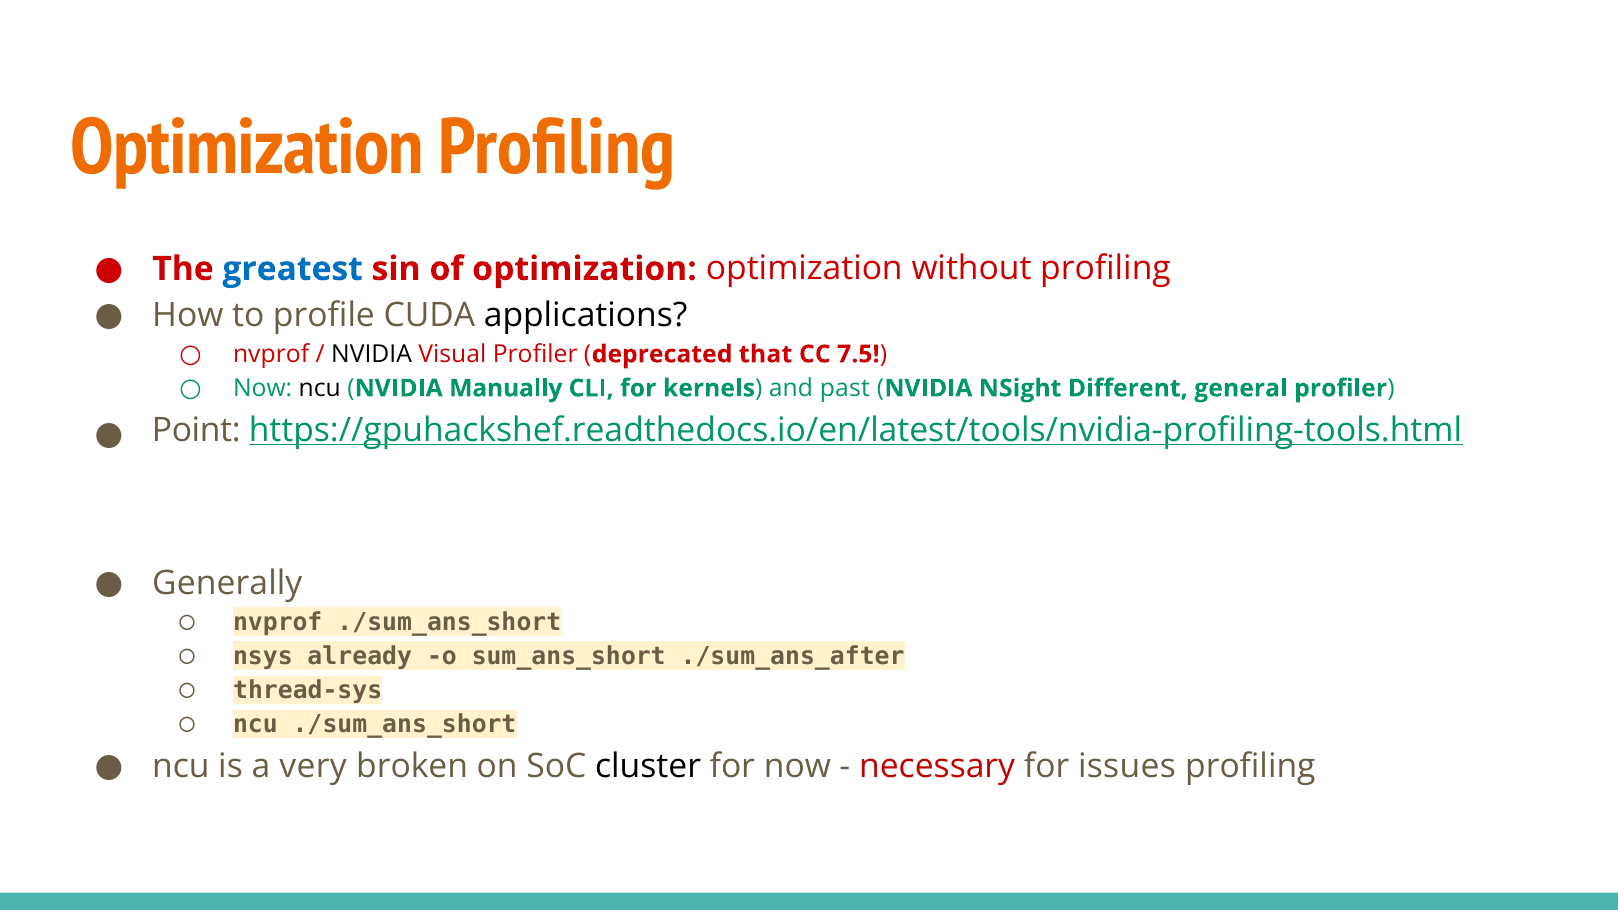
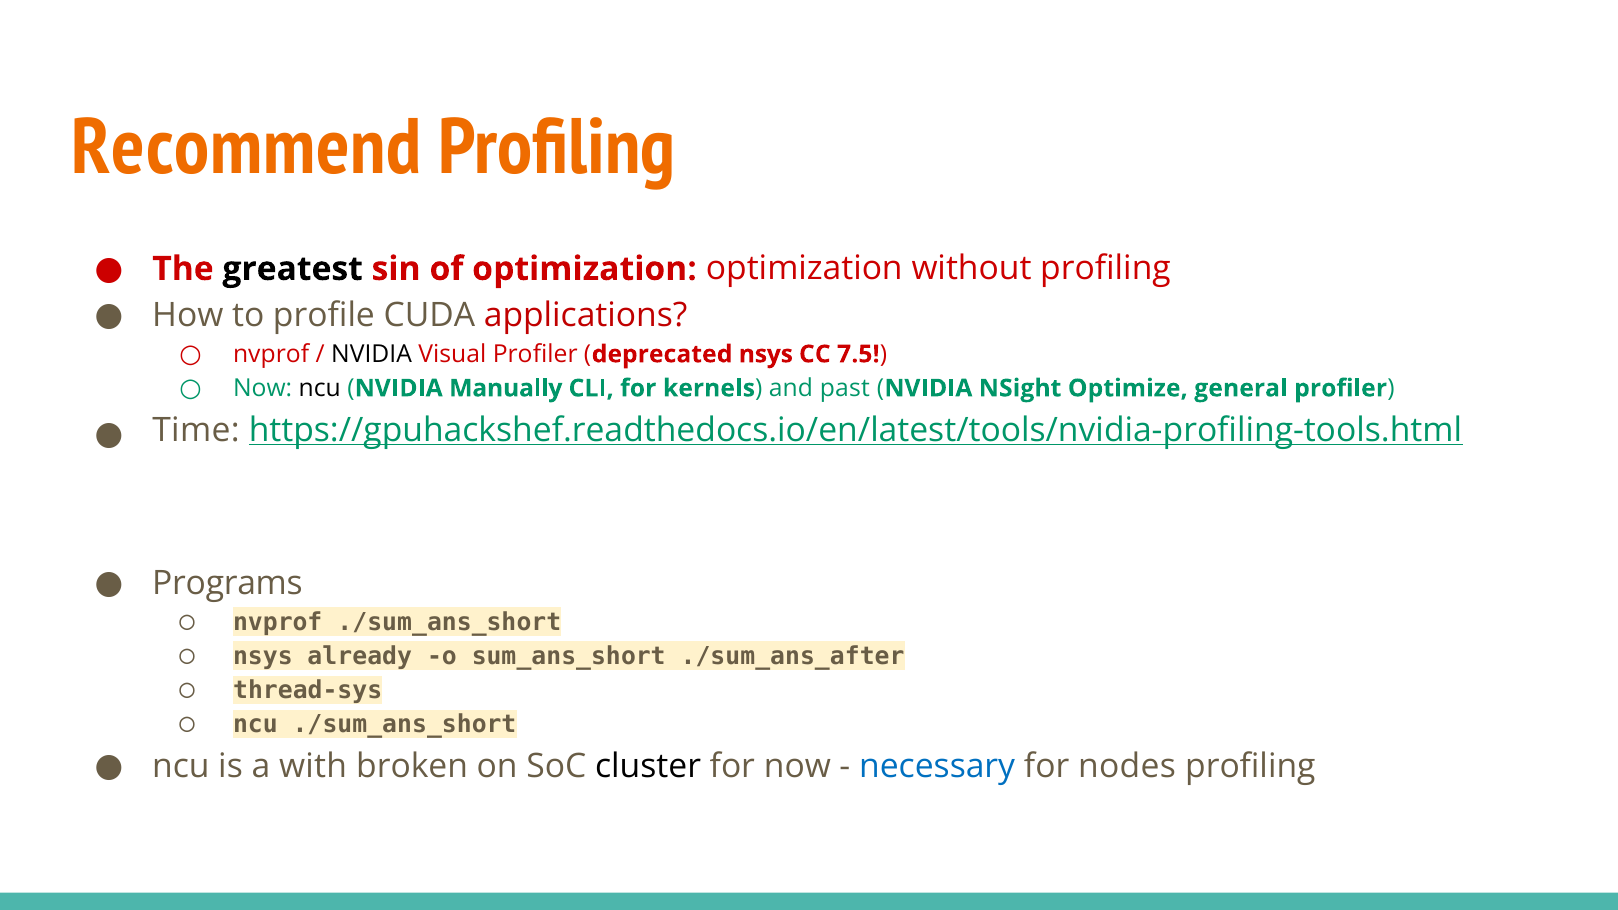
Optimization: Optimization -> Recommend (246, 148)
greatest colour: blue -> black (293, 269)
applications colour: black -> red (586, 315)
deprecated that: that -> nsys (766, 354)
Different: Different -> Optimize (1128, 388)
Point: Point -> Time (196, 431)
Generally: Generally -> Programs (227, 583)
very: very -> with (313, 766)
necessary colour: red -> blue (937, 766)
issues: issues -> nodes (1127, 766)
